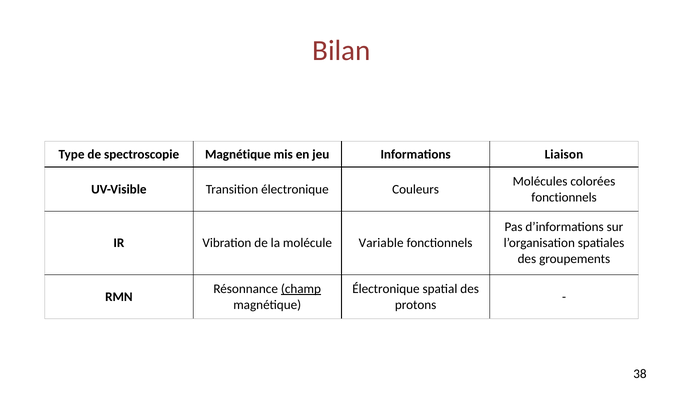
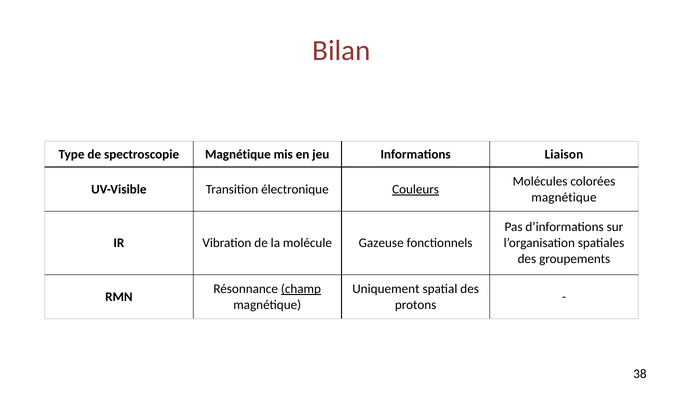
Couleurs underline: none -> present (416, 189)
fonctionnels: fonctionnels -> magnétique (564, 197)
Variable: Variable -> Gazeuse (381, 243)
Électronique: Électronique -> Uniquement (386, 289)
